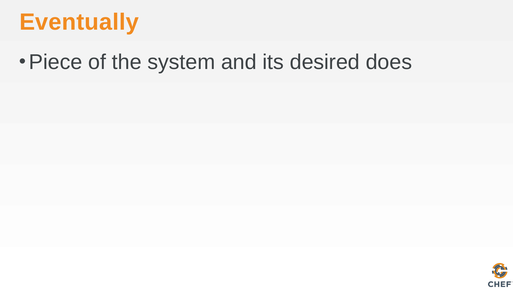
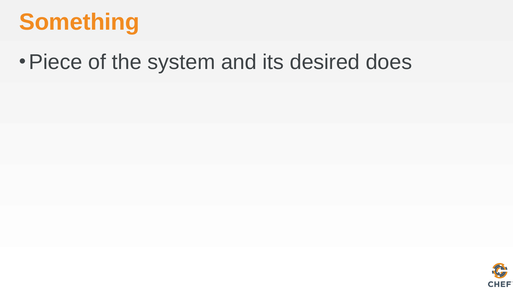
Eventually: Eventually -> Something (79, 22)
